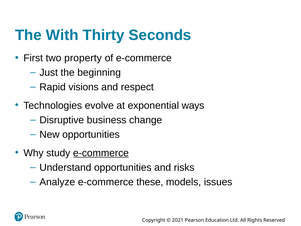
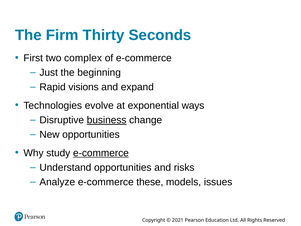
With: With -> Firm (62, 35)
property: property -> complex (83, 58)
respect: respect -> expand (137, 87)
business underline: none -> present (107, 120)
